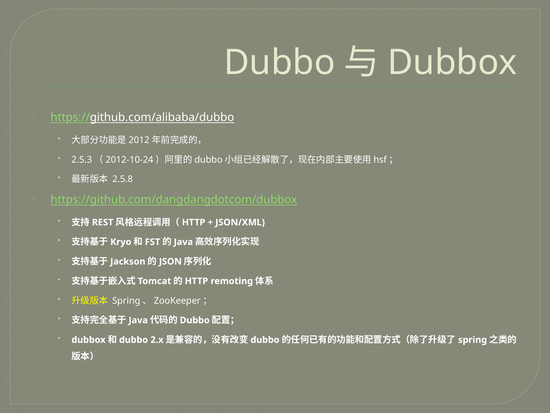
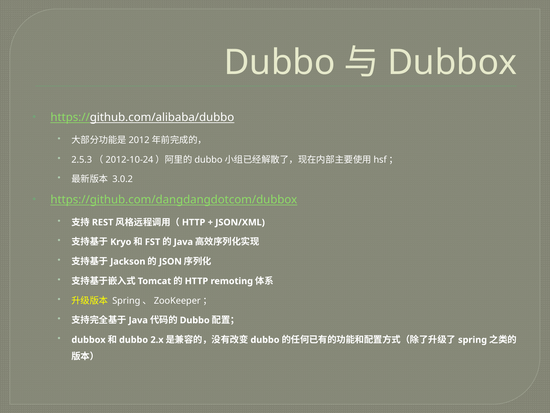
2.5.8: 2.5.8 -> 3.0.2 (123, 179)
